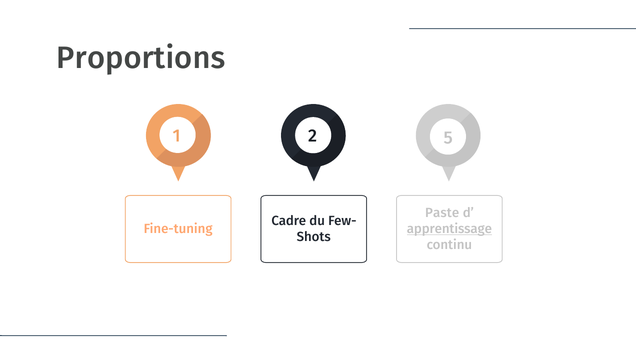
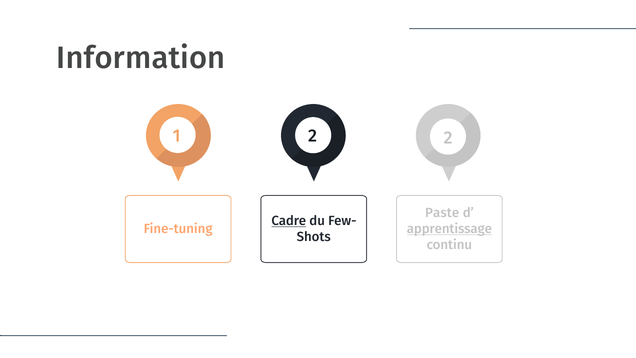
Proportions: Proportions -> Information (141, 58)
2 5: 5 -> 2 (448, 138)
Cadre underline: none -> present (289, 221)
